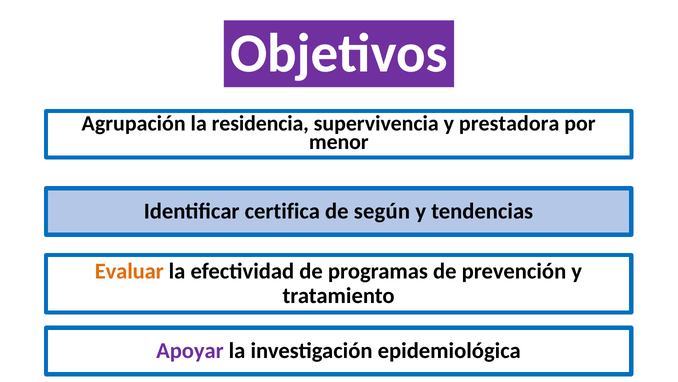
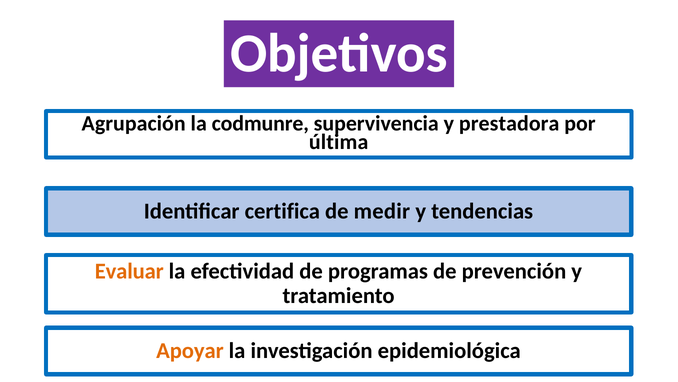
residencia: residencia -> codmunre (260, 123)
menor: menor -> última (339, 142)
según: según -> medir (382, 211)
Apoyar colour: purple -> orange (190, 350)
